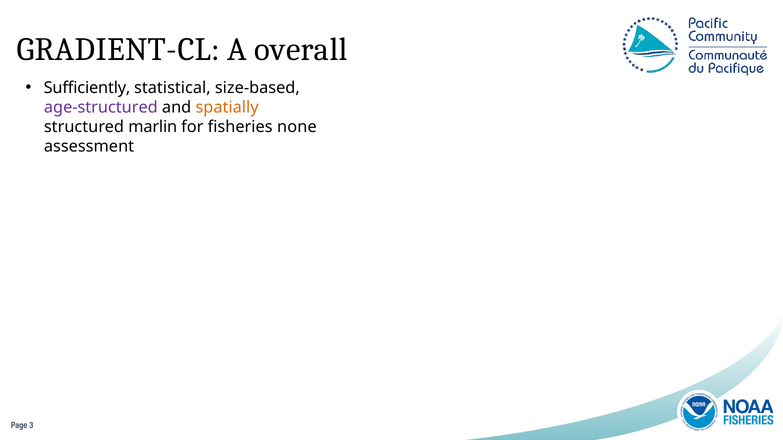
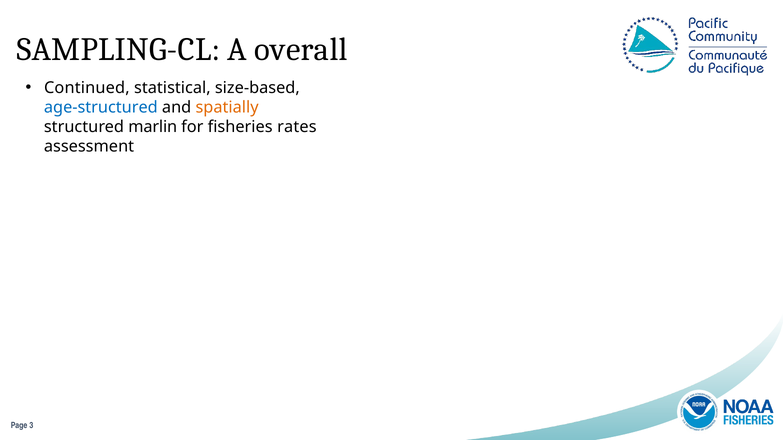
GRADIENT-CL: GRADIENT-CL -> SAMPLING-CL (118, 50)
Sufficiently: Sufficiently -> Continued (87, 88)
age-structured colour: purple -> blue (101, 107)
none: none -> rates (297, 127)
